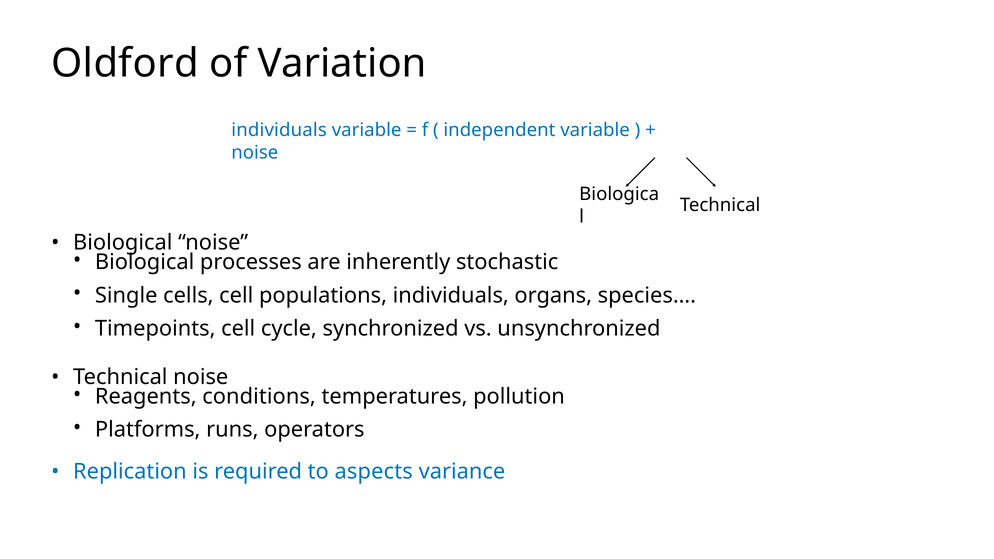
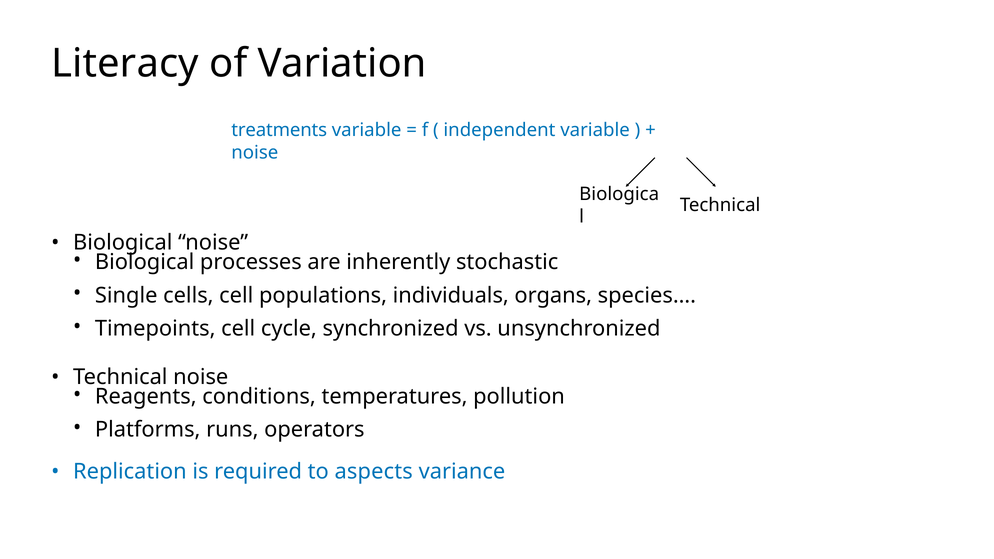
Oldford: Oldford -> Literacy (125, 64)
individuals: individuals -> treatments (279, 130)
